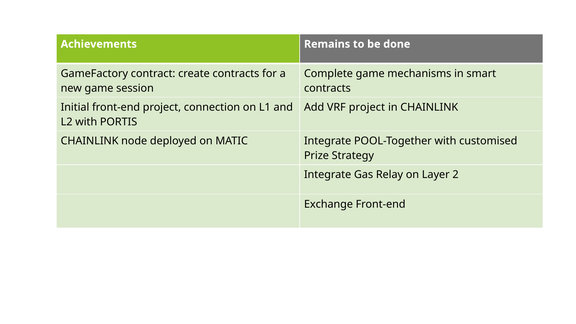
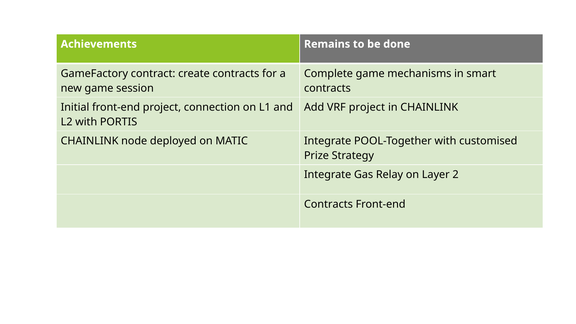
Exchange: Exchange -> Contracts (328, 204)
